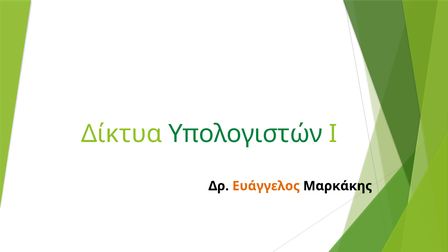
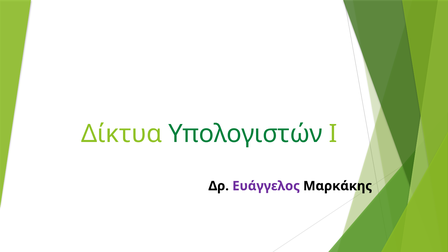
Ευάγγελος colour: orange -> purple (266, 186)
